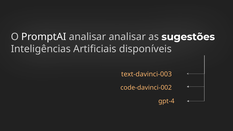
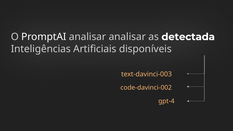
sugestões: sugestões -> detectada (188, 37)
